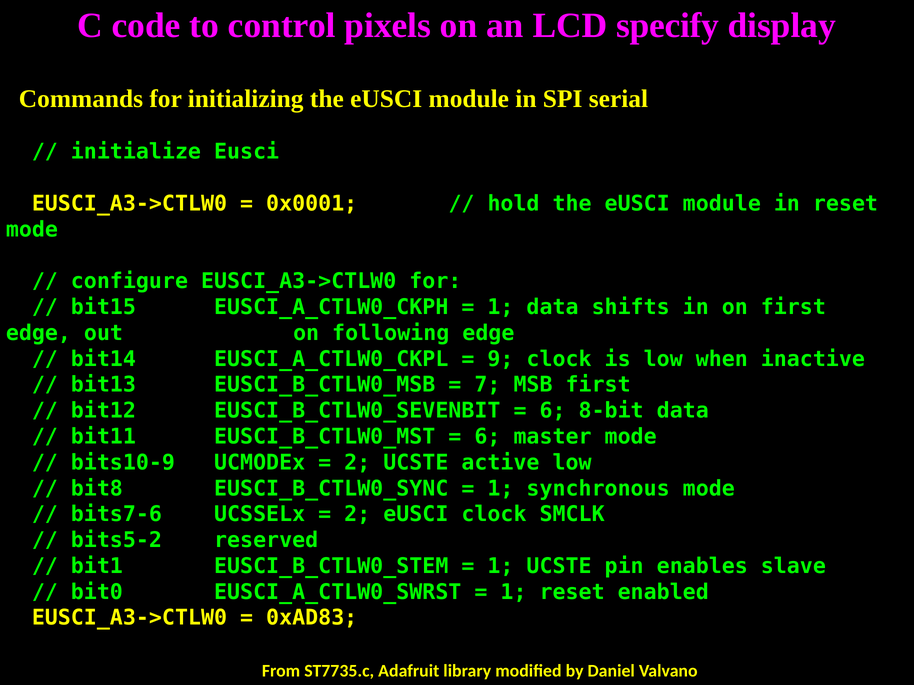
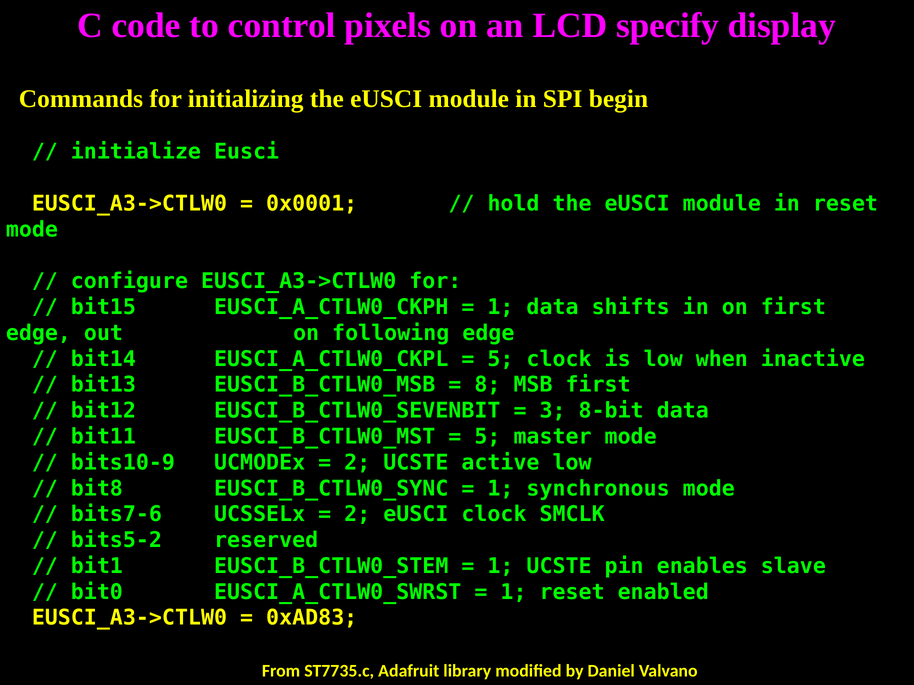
serial: serial -> begin (618, 99)
9: 9 -> 5 (500, 359)
7: 7 -> 8 (487, 385)
6: 6 -> 3 (553, 411)
6: 6 -> 5 (487, 437)
